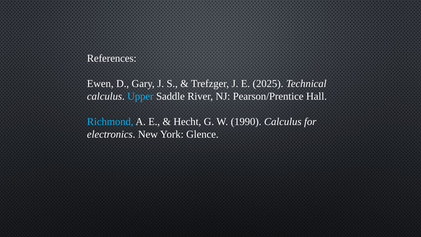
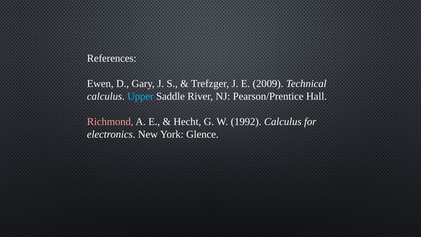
2025: 2025 -> 2009 (268, 84)
Richmond colour: light blue -> pink (110, 121)
1990: 1990 -> 1992 (246, 121)
